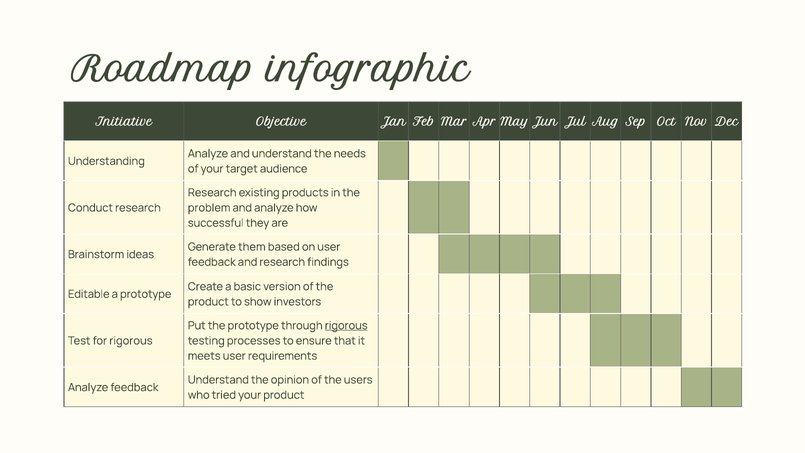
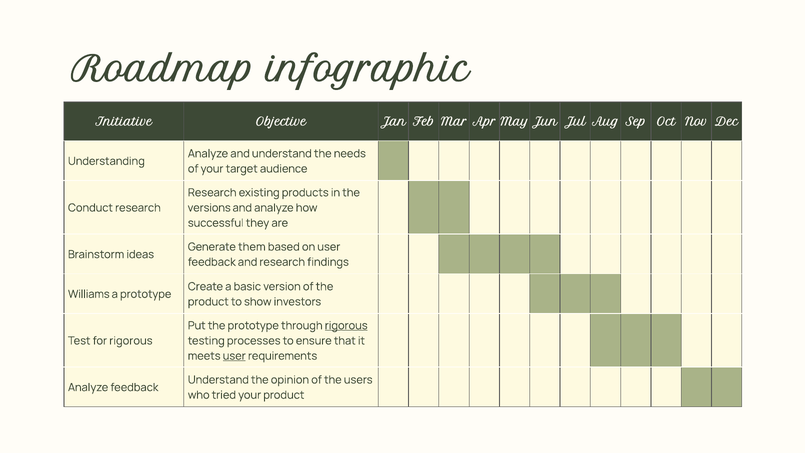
problem: problem -> versions (209, 208)
Editable: Editable -> Williams (89, 294)
user underline: none -> present (234, 356)
